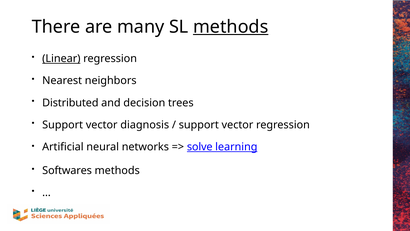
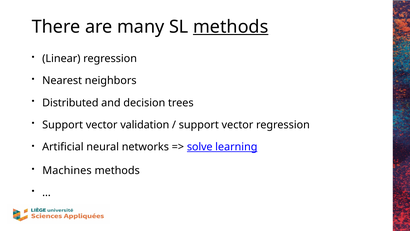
Linear underline: present -> none (61, 59)
diagnosis: diagnosis -> validation (145, 125)
Softwares: Softwares -> Machines (67, 170)
